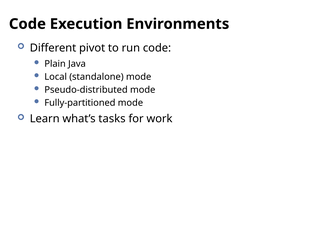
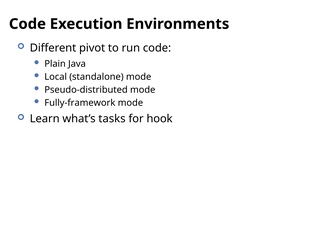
Fully-partitioned: Fully-partitioned -> Fully-framework (80, 103)
work: work -> hook (160, 119)
